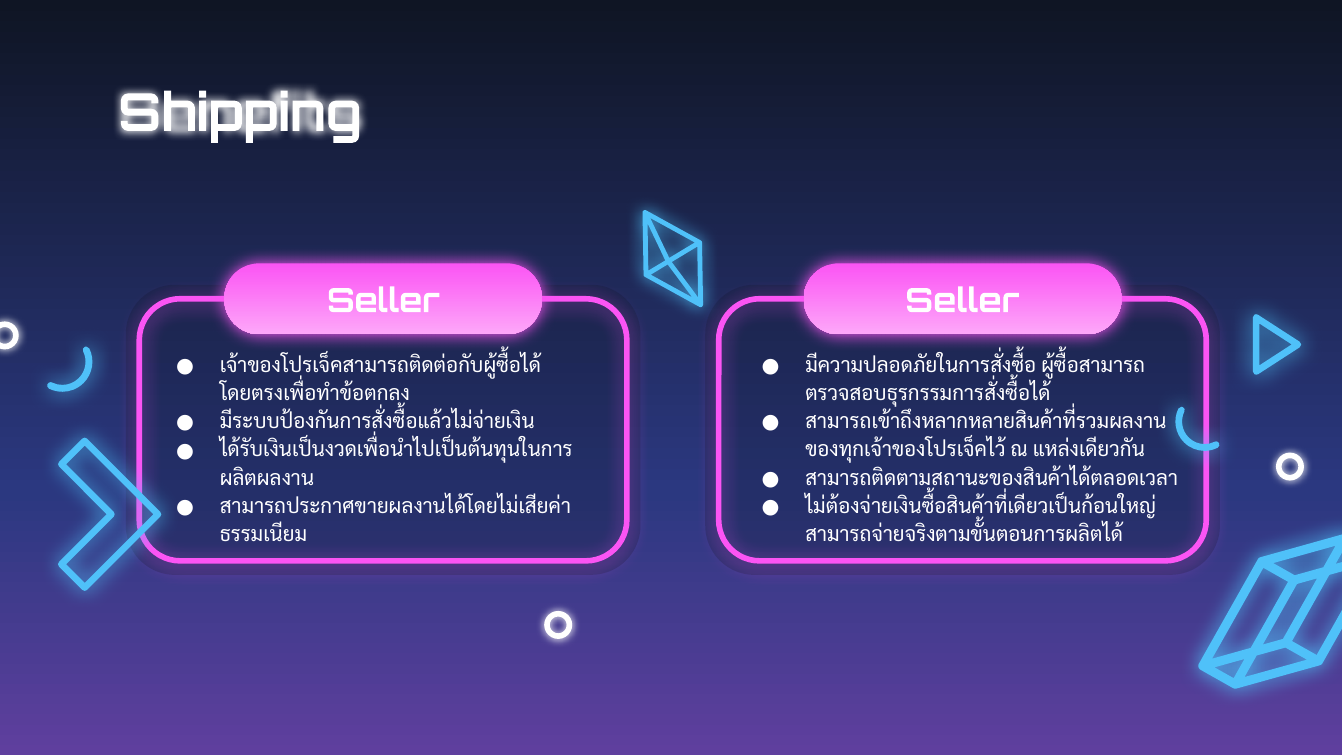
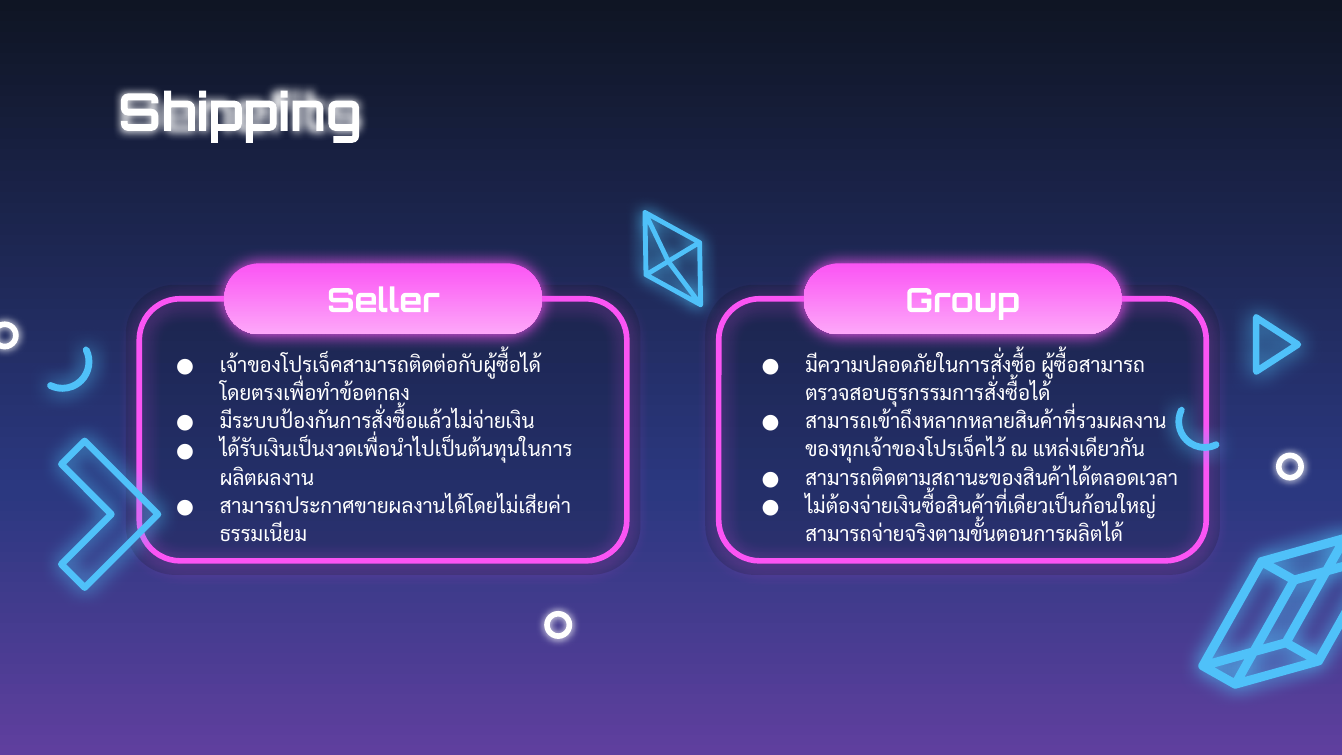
Seller Seller: Seller -> Group (962, 301)
